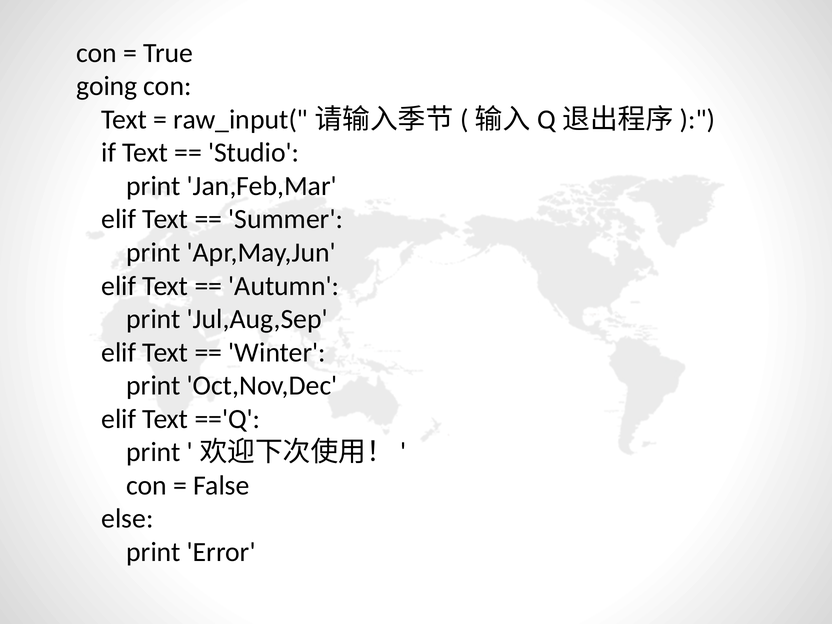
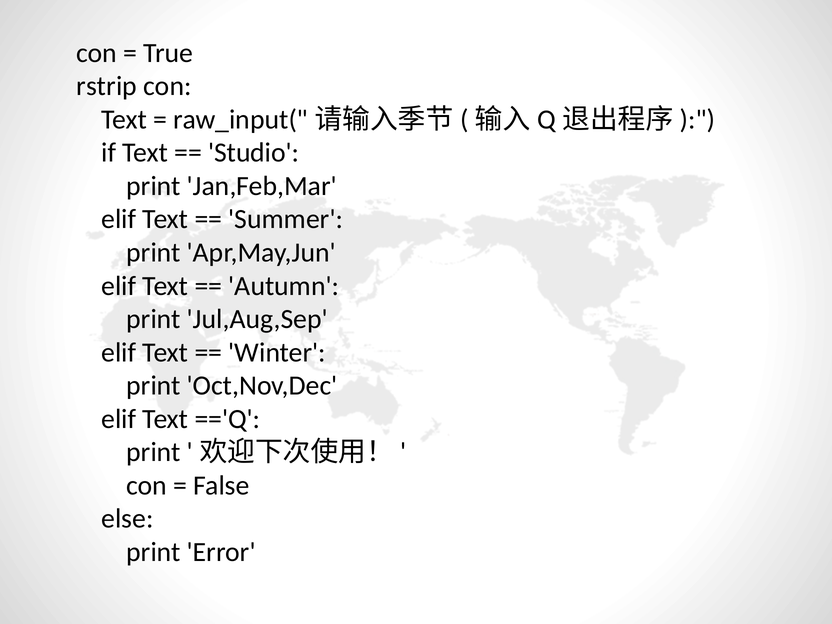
going: going -> rstrip (107, 86)
